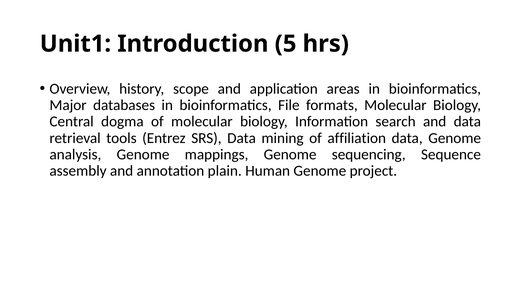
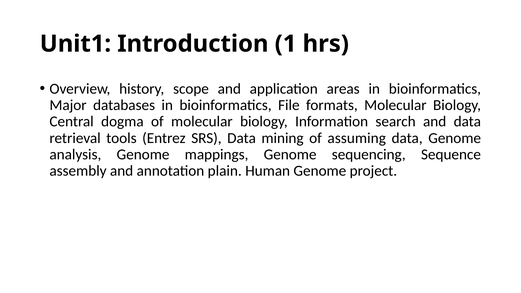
5: 5 -> 1 (286, 44)
affiliation: affiliation -> assuming (357, 138)
